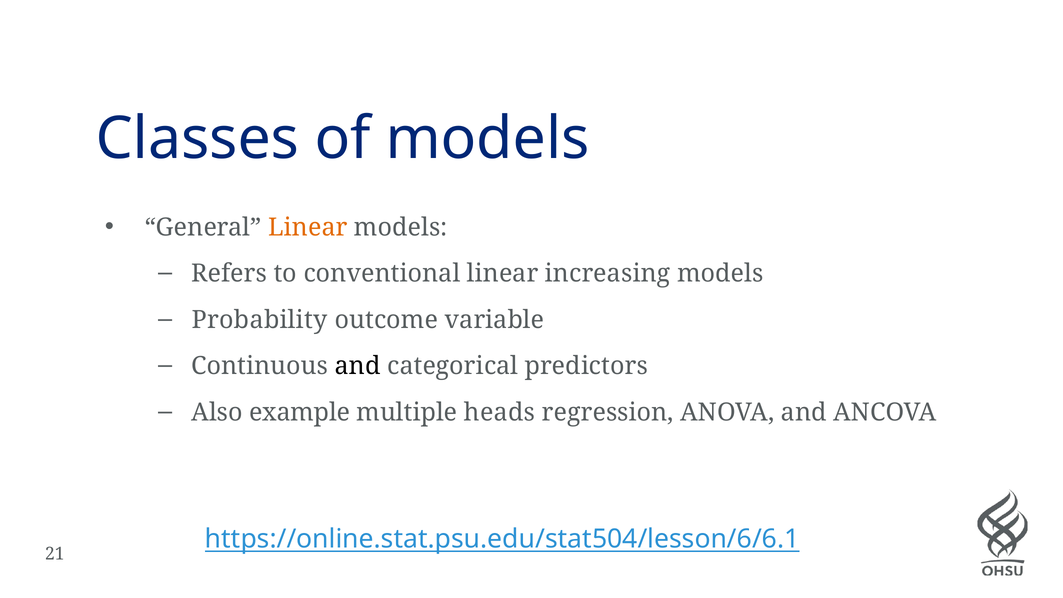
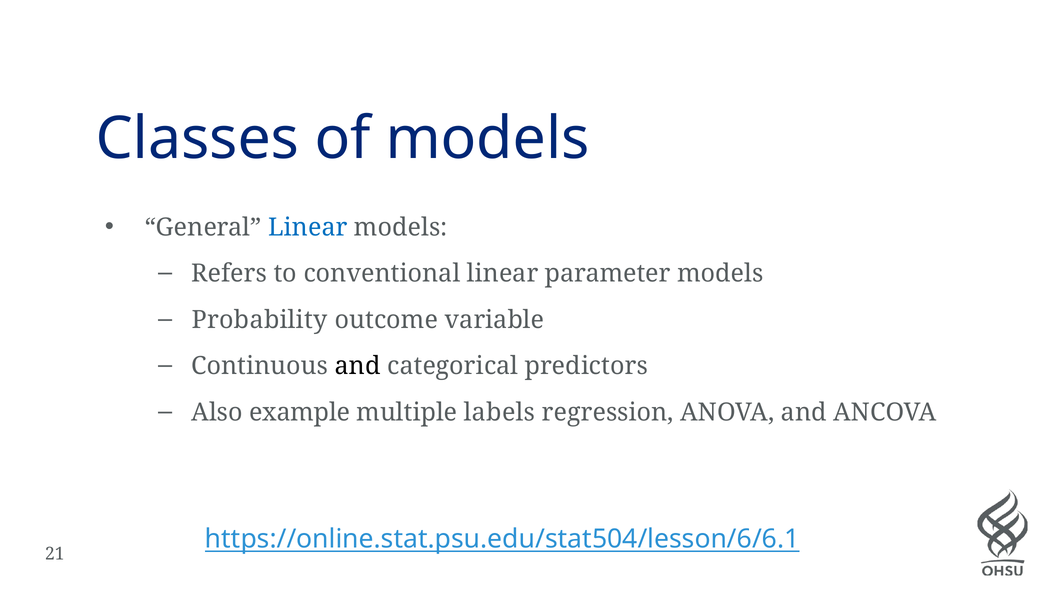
Linear colour: orange -> blue (308, 227)
increasing: increasing -> parameter (608, 273)
heads: heads -> labels (500, 412)
